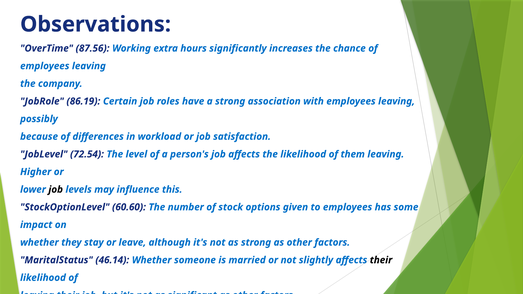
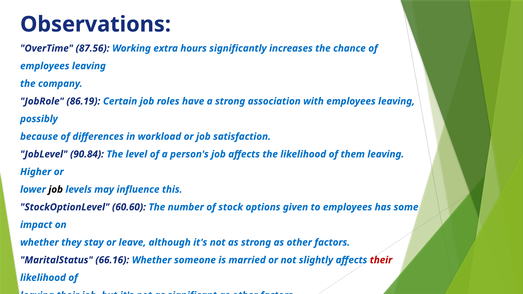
72.54: 72.54 -> 90.84 (87, 154)
46.14: 46.14 -> 66.16 (112, 260)
their colour: black -> red (381, 260)
